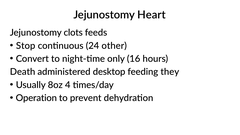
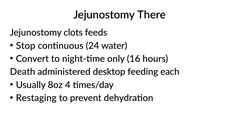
Heart: Heart -> There (152, 15)
other: other -> water (114, 46)
they: they -> each (170, 72)
Operation: Operation -> Restaging (36, 98)
